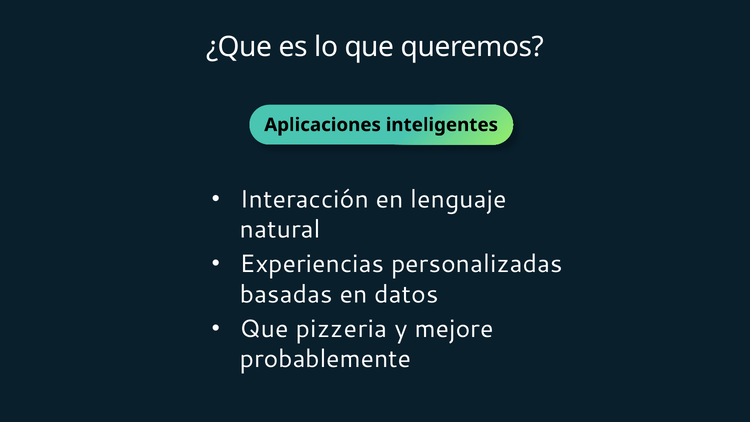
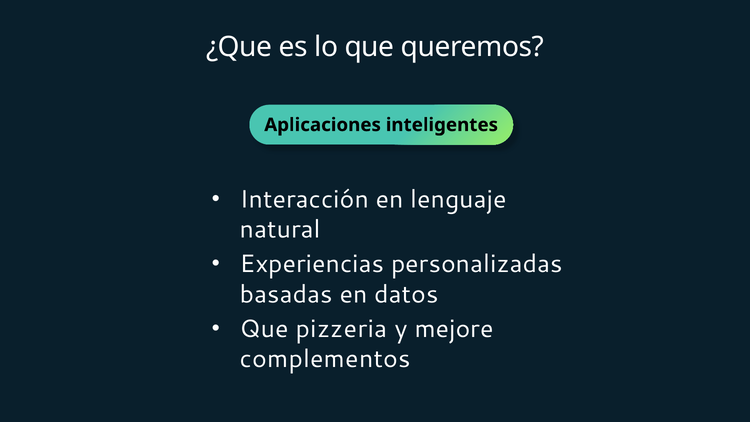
probablemente: probablemente -> complementos (325, 359)
